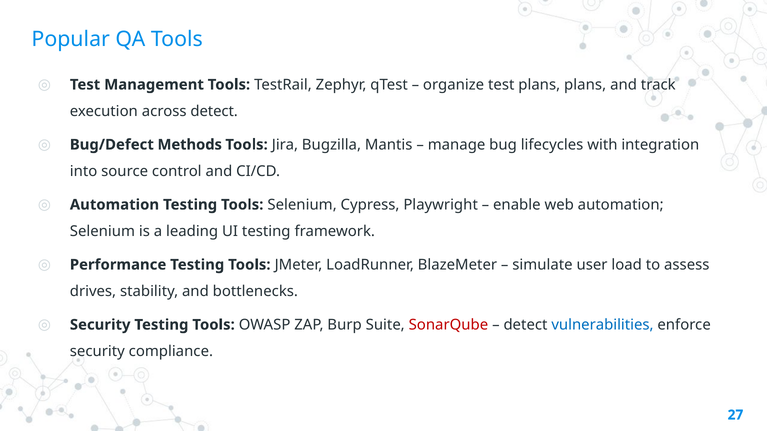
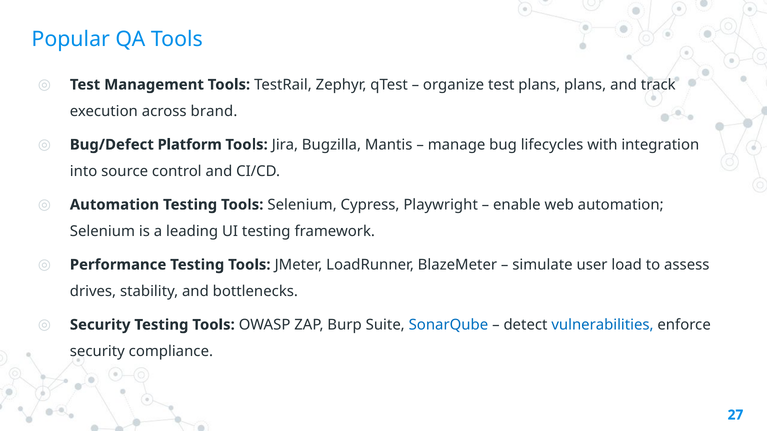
across detect: detect -> brand (214, 112)
Methods: Methods -> Platform (190, 145)
SonarQube colour: red -> blue (448, 325)
